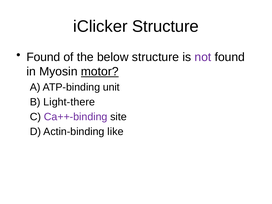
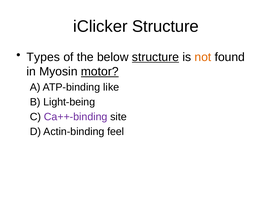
Found: Found -> Types (43, 57)
structure underline: none -> present (156, 57)
not colour: purple -> orange (203, 57)
unit: unit -> like (111, 87)
Light-there: Light-there -> Light-being (69, 102)
like: like -> feel (116, 132)
